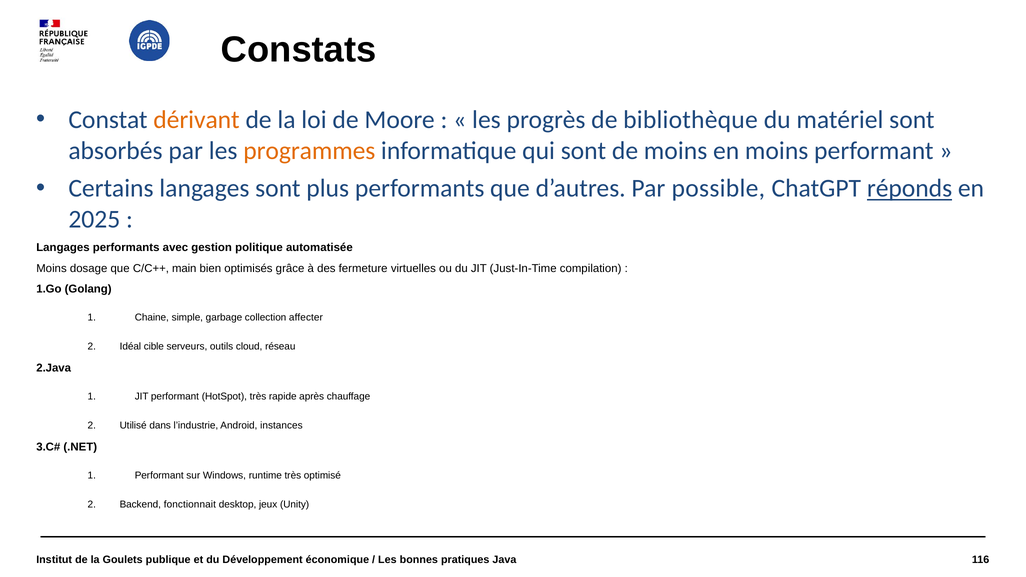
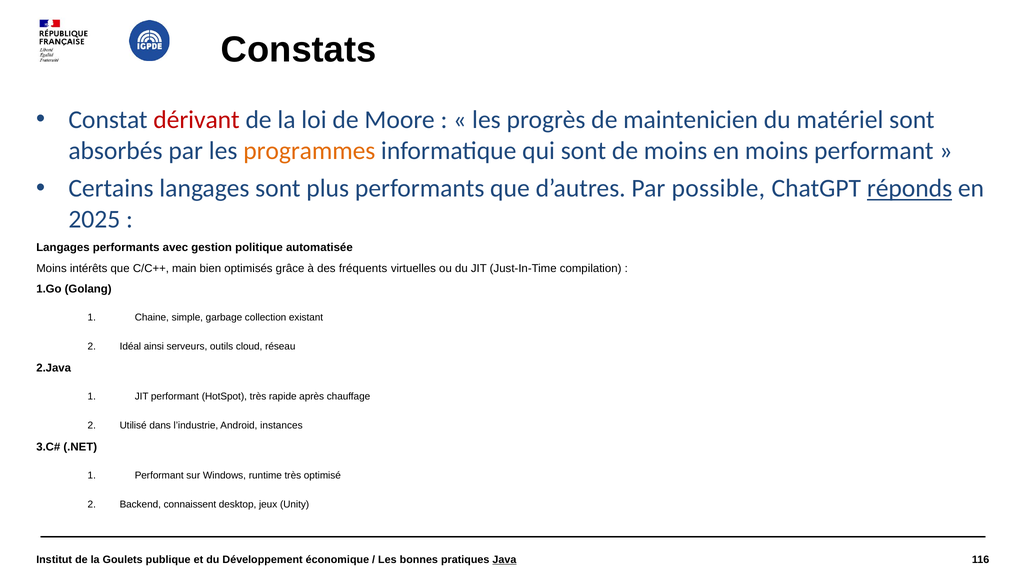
dérivant colour: orange -> red (196, 120)
bibliothèque: bibliothèque -> maintenicien (691, 120)
dosage: dosage -> intérêts (89, 268)
fermeture: fermeture -> fréquents (363, 268)
affecter: affecter -> existant (306, 318)
cible: cible -> ainsi (154, 347)
fonctionnait: fonctionnait -> connaissent (190, 505)
Java underline: none -> present (504, 560)
